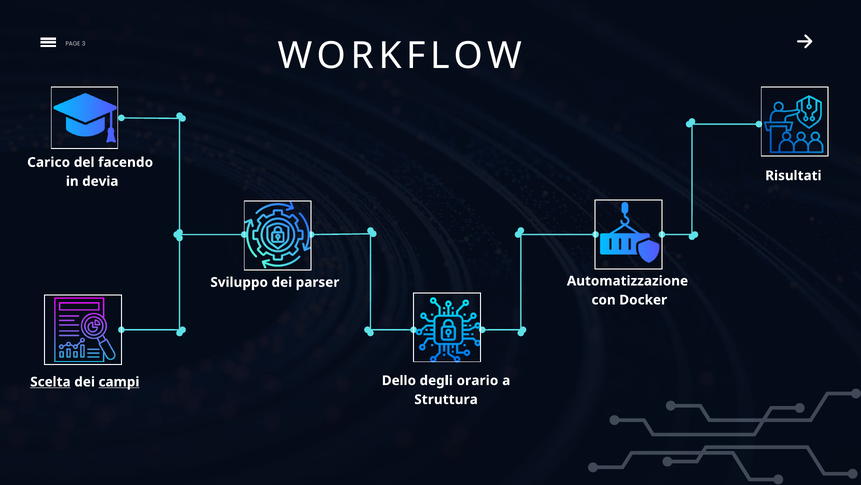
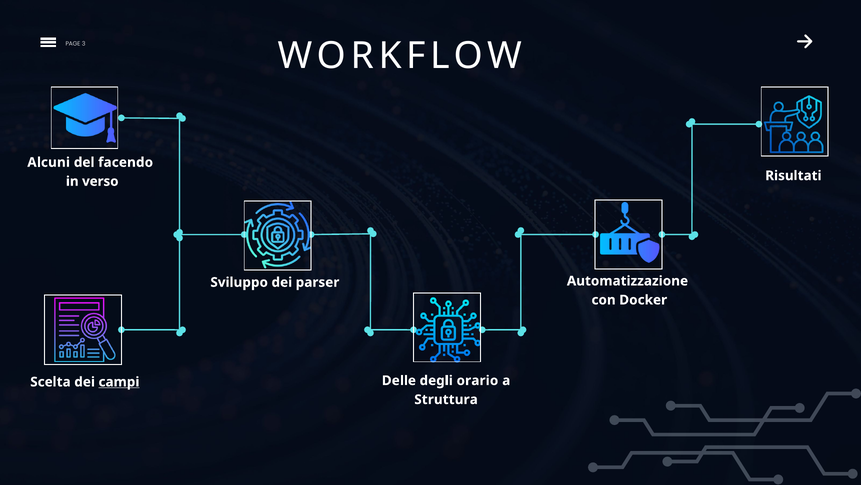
Carico: Carico -> Alcuni (49, 162)
devia: devia -> verso (100, 181)
Dello: Dello -> Delle (399, 380)
Scelta underline: present -> none (50, 381)
